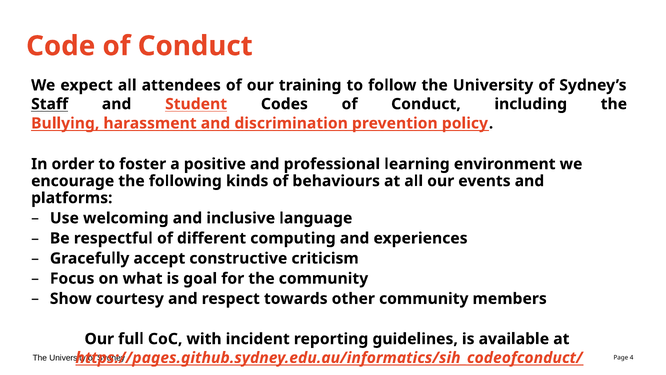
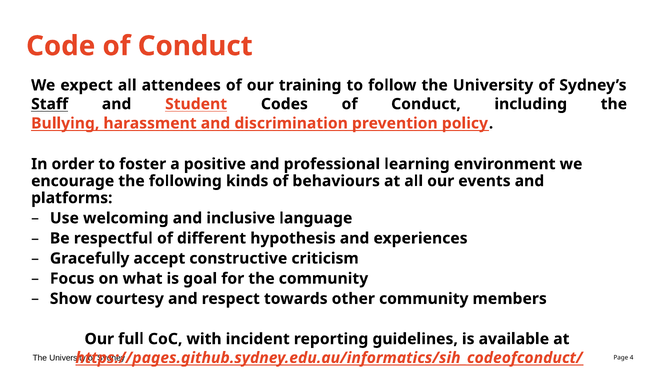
computing: computing -> hypothesis (293, 238)
